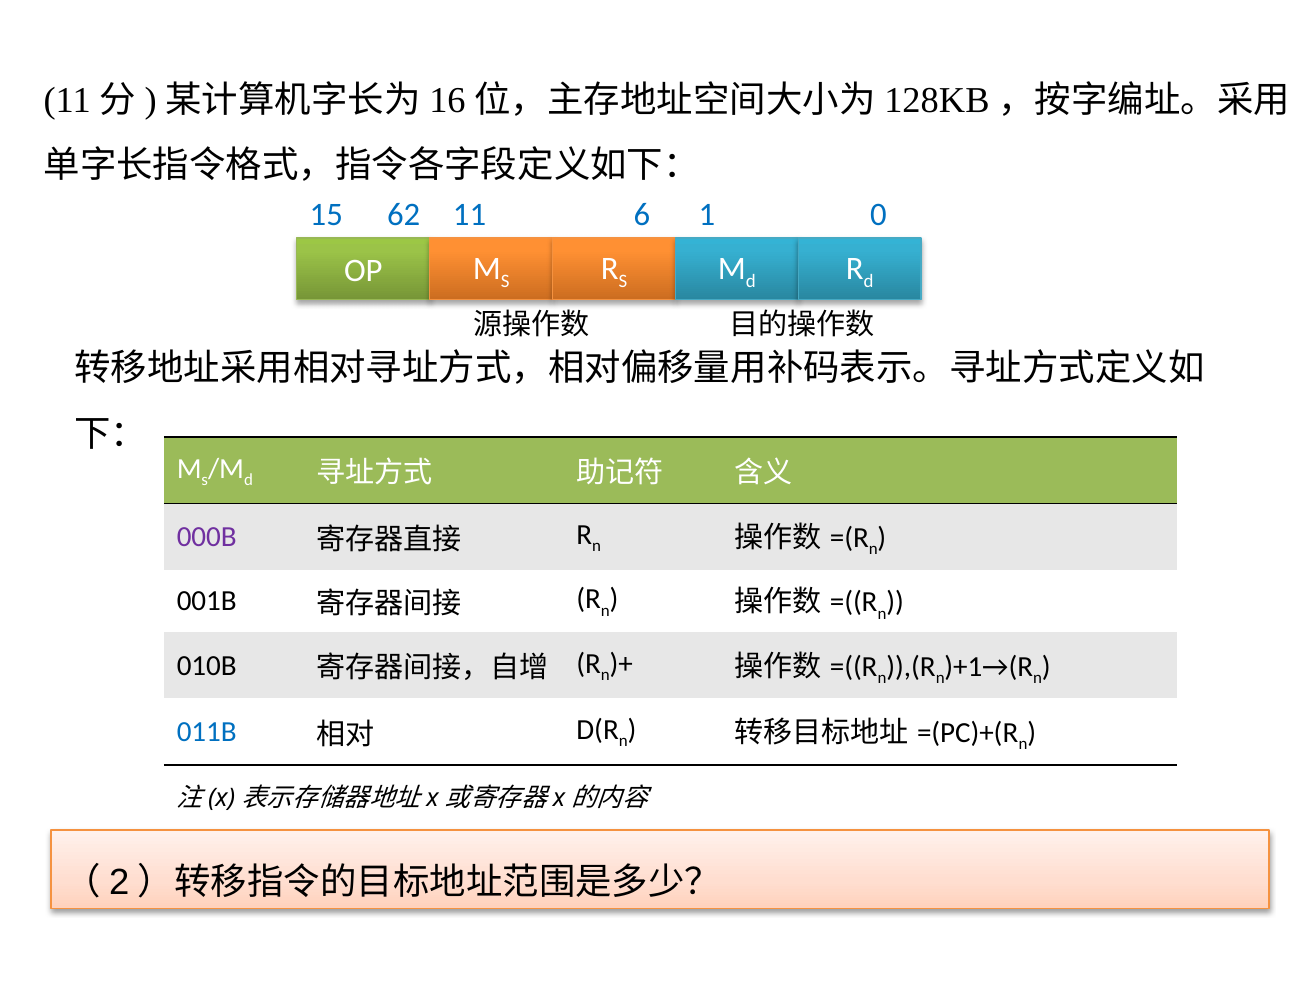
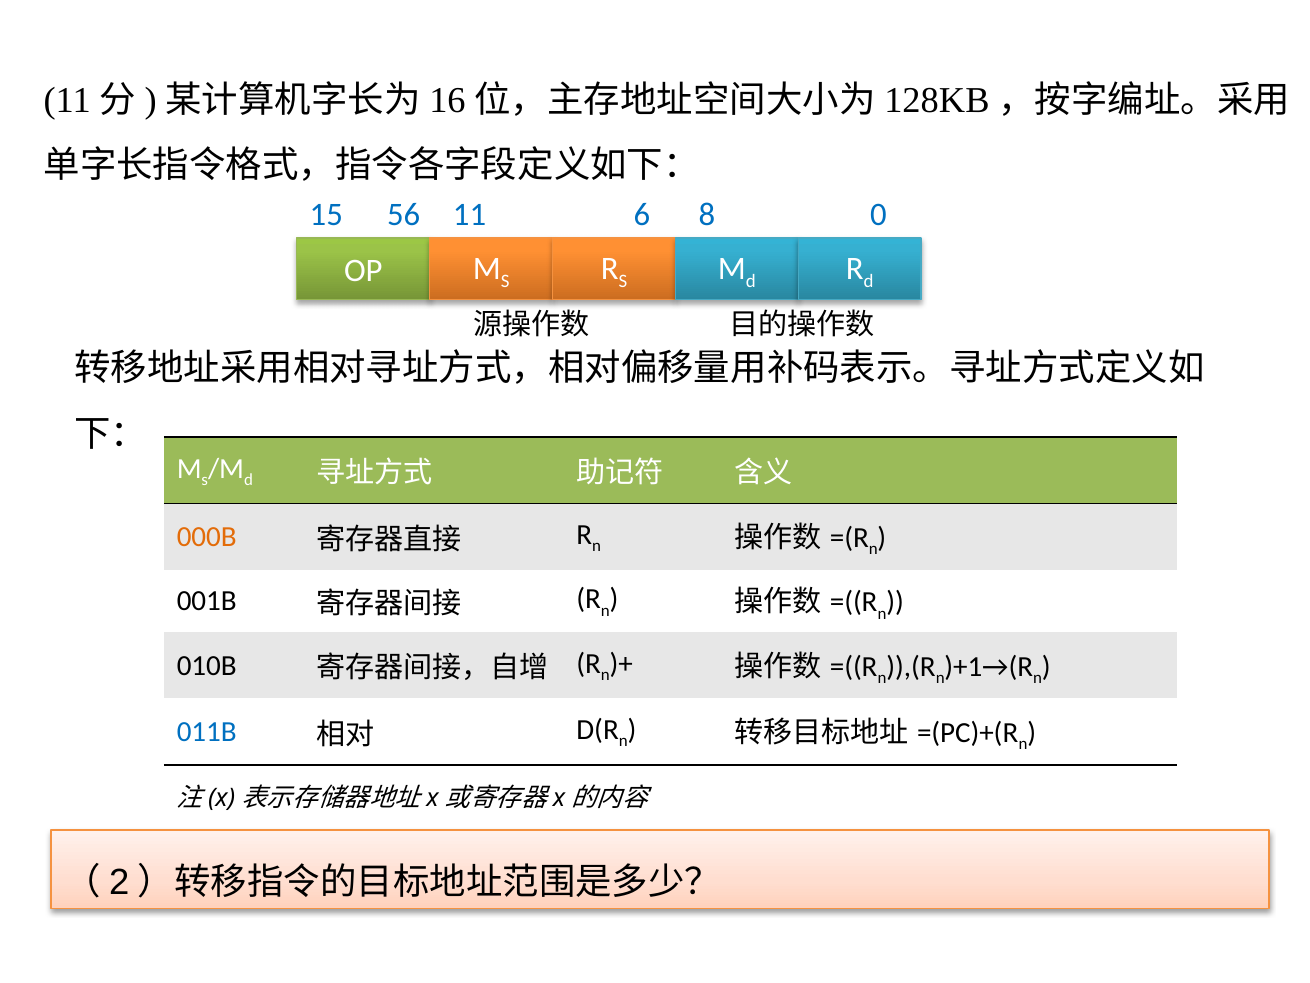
62: 62 -> 56 (404, 215)
1: 1 -> 8 (707, 215)
000B colour: purple -> orange (207, 537)
